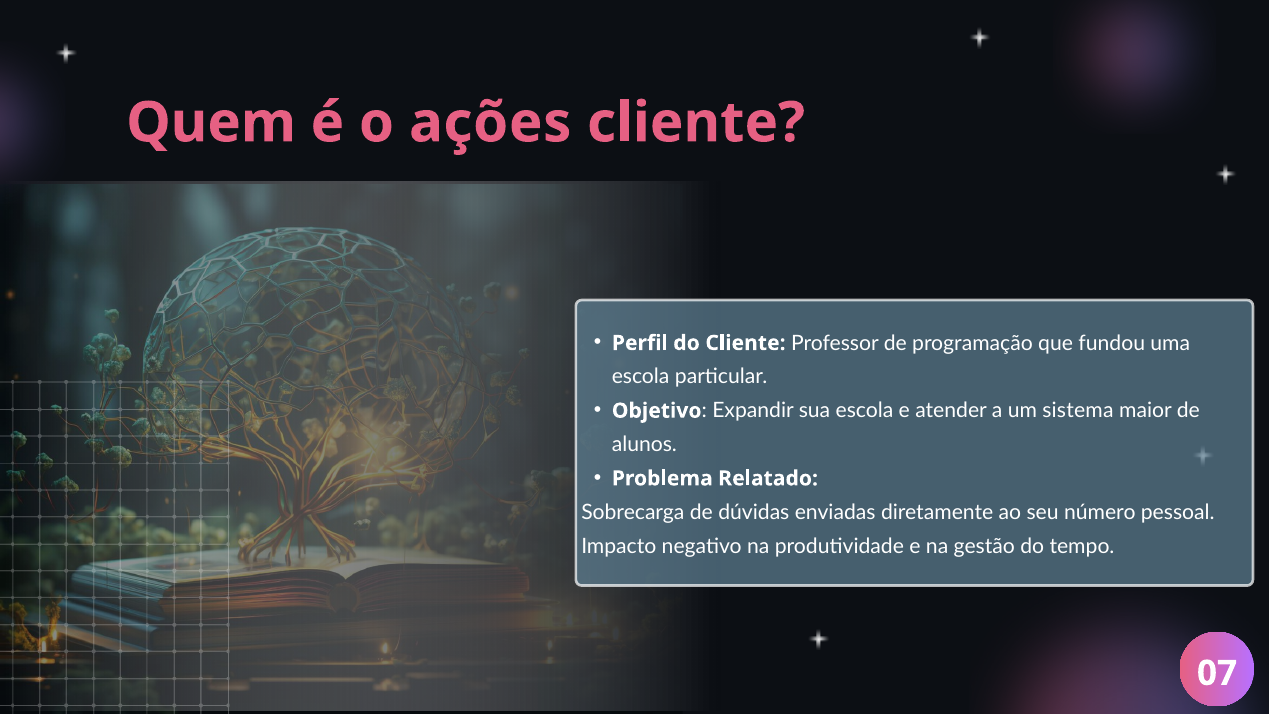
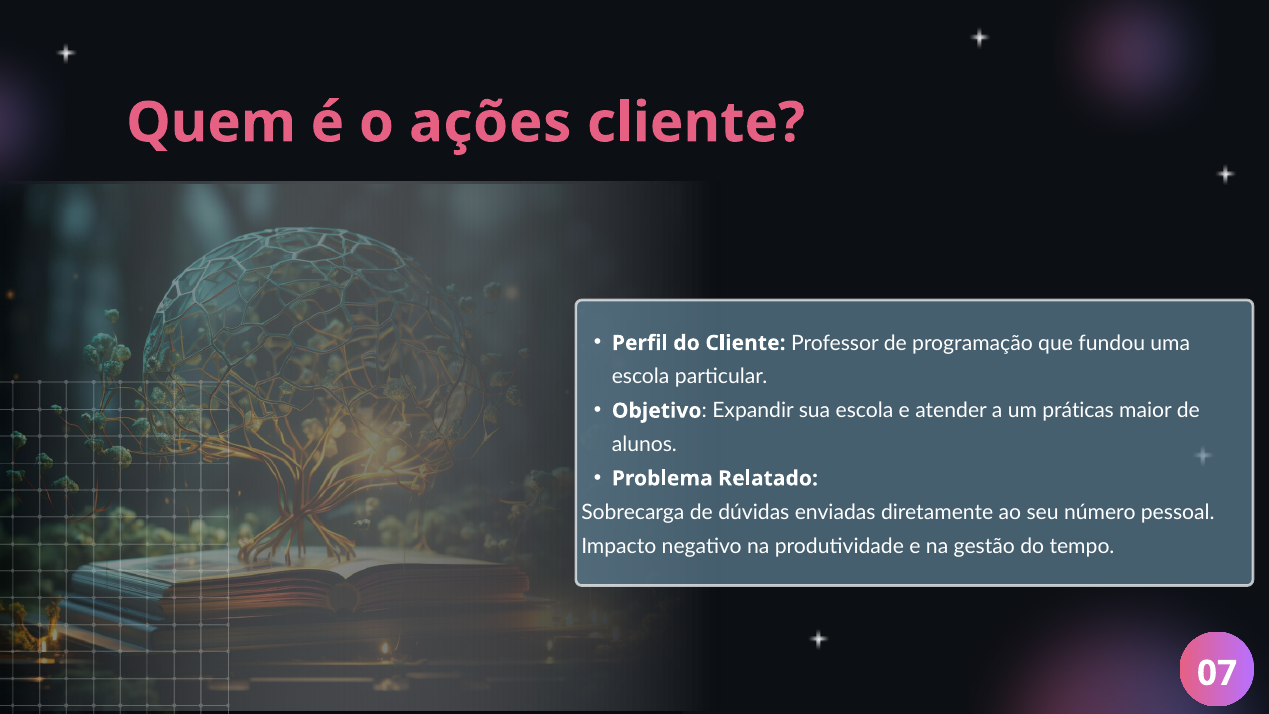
sistema: sistema -> práticas (1078, 411)
